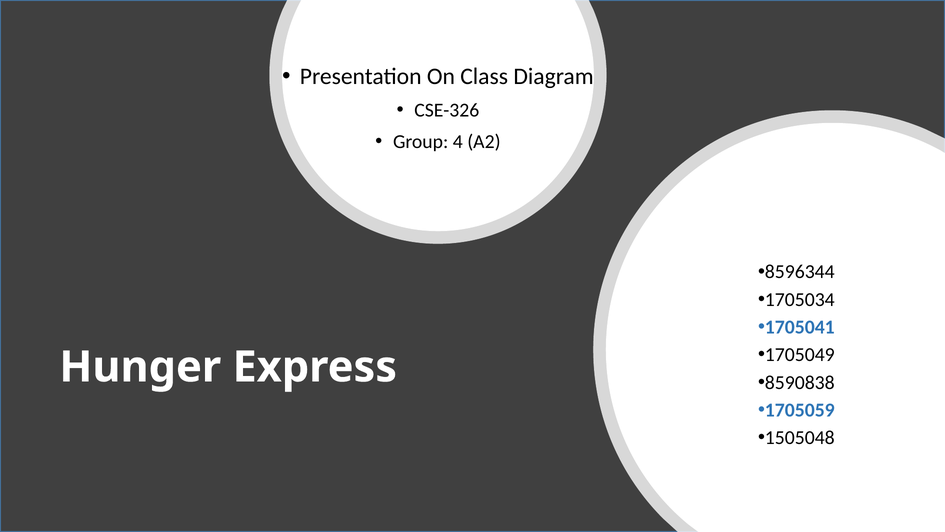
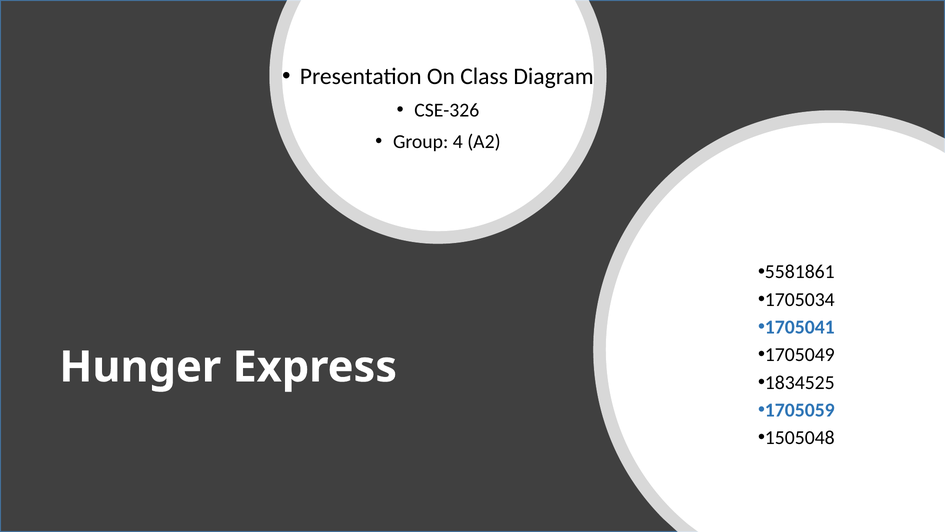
8596344: 8596344 -> 5581861 (800, 272)
8590838: 8590838 -> 1834525 (800, 382)
